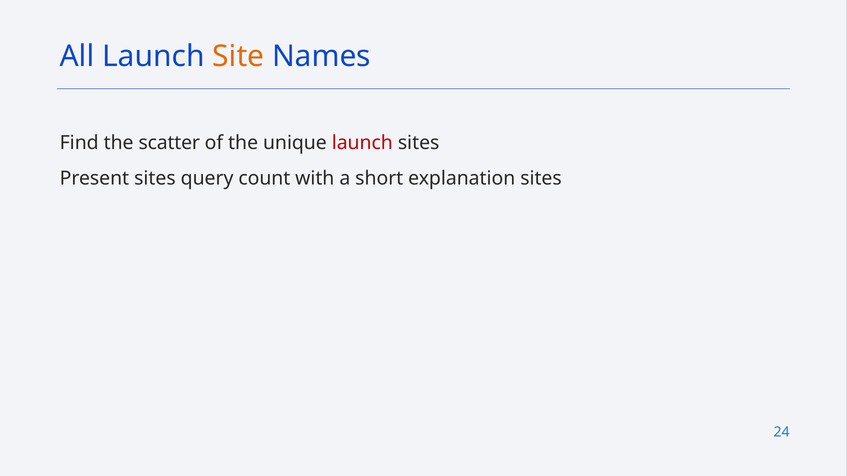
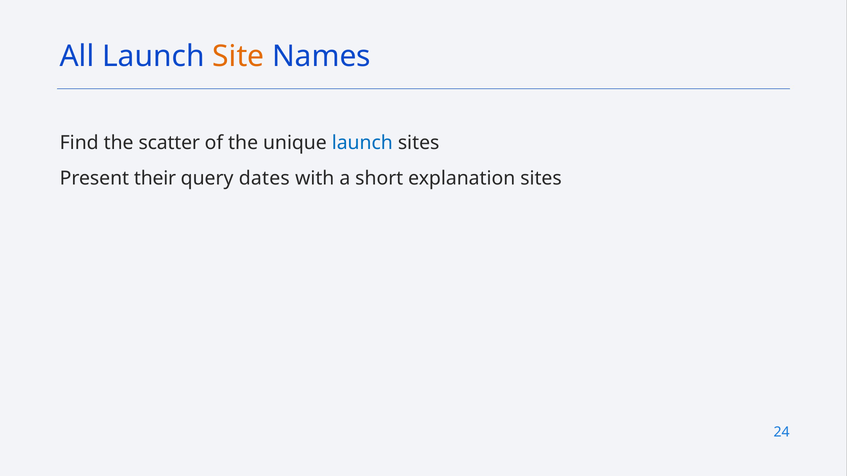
launch colour: red -> blue (362, 143)
Present sites: sites -> their (155, 179)
count: count -> dates (264, 179)
